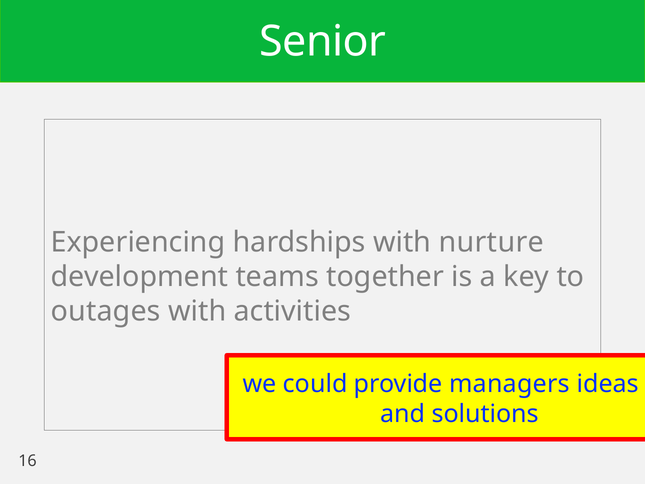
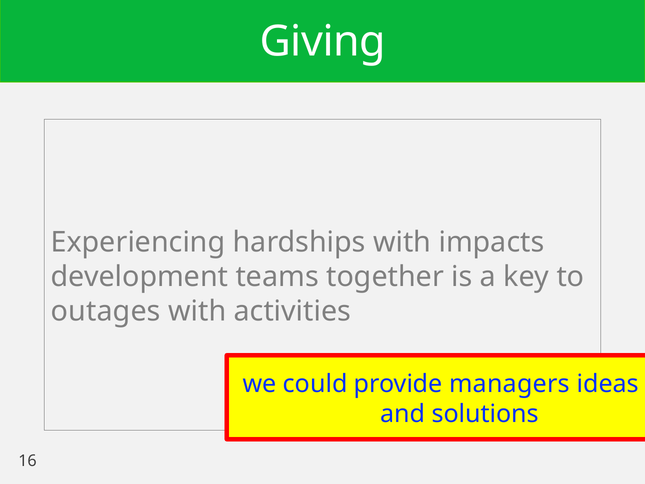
Senior: Senior -> Giving (323, 41)
nurture: nurture -> impacts (492, 242)
